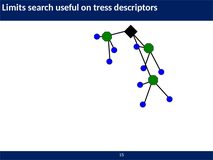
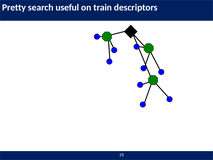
Limits: Limits -> Pretty (14, 7)
tress: tress -> train (103, 7)
